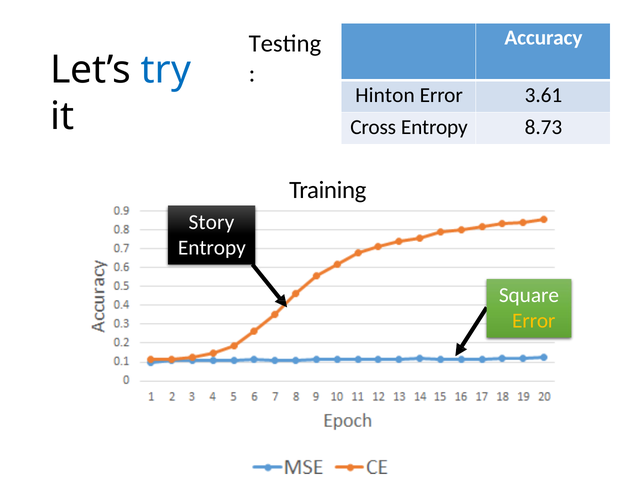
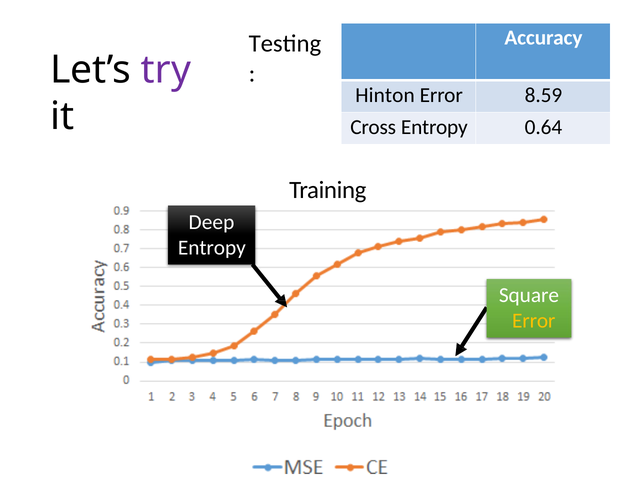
try colour: blue -> purple (166, 70)
3.61: 3.61 -> 8.59 (543, 95)
8.73: 8.73 -> 0.64 (543, 127)
Story: Story -> Deep (211, 222)
